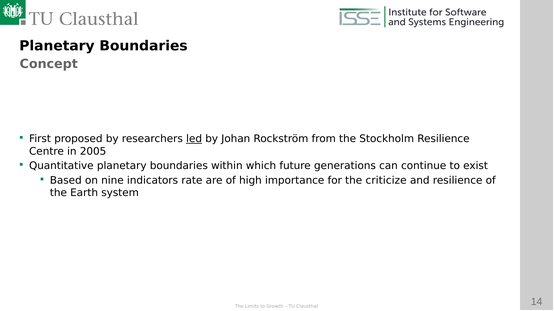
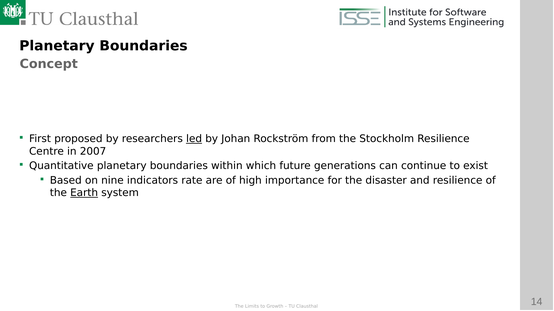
2005: 2005 -> 2007 (93, 152)
criticize: criticize -> disaster (386, 181)
Earth underline: none -> present (84, 193)
